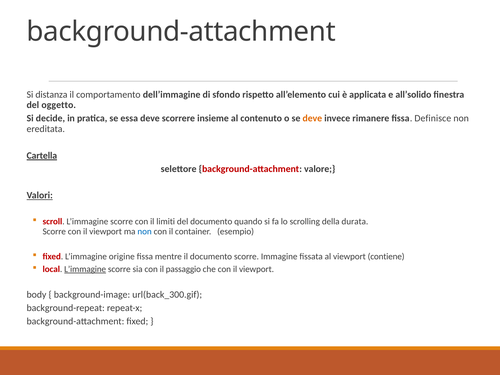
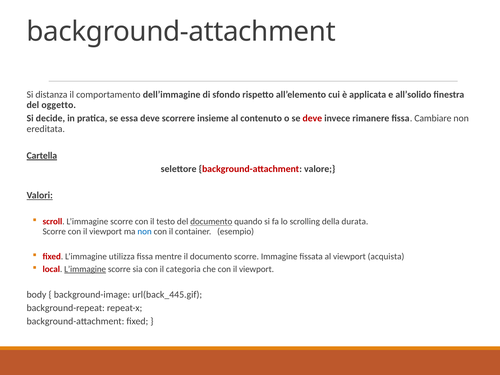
deve colour: orange -> red (312, 118)
Definisce: Definisce -> Cambiare (433, 118)
limiti: limiti -> testo (166, 222)
documento underline: none -> present (211, 222)
origine: origine -> utilizza (122, 257)
contiene: contiene -> acquista (386, 257)
passaggio: passaggio -> categoria (183, 269)
url(back_300.gif: url(back_300.gif -> url(back_445.gif (167, 295)
